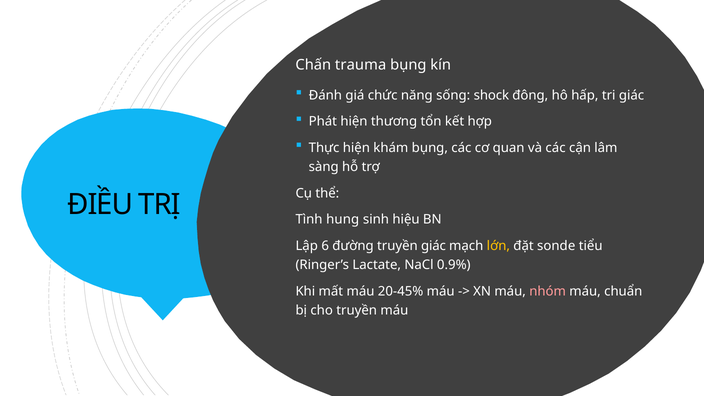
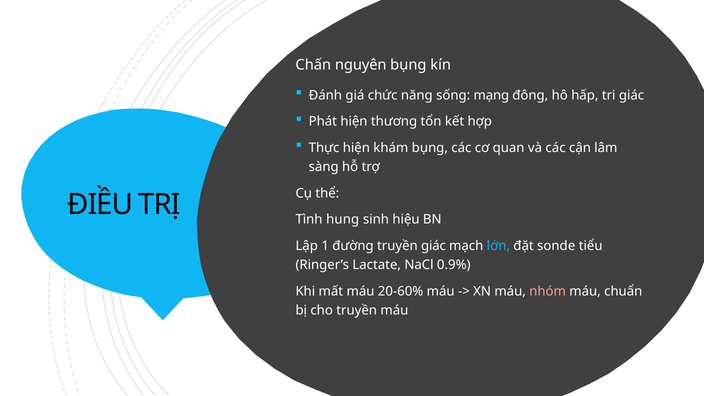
trauma: trauma -> nguyên (361, 65)
shock: shock -> mạng (491, 95)
6: 6 -> 1 (325, 246)
lớn colour: yellow -> light blue (498, 246)
20-45%: 20-45% -> 20-60% (401, 291)
